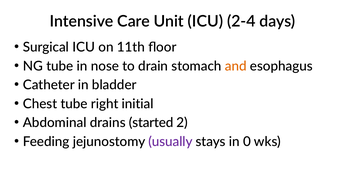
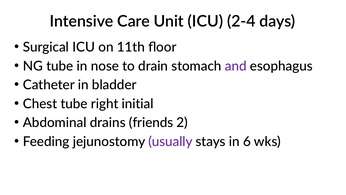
and colour: orange -> purple (236, 66)
started: started -> friends (151, 123)
0: 0 -> 6 (247, 141)
